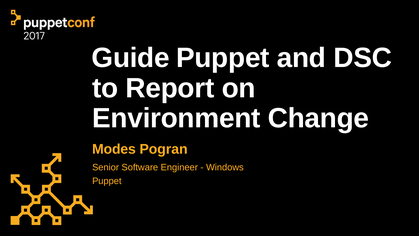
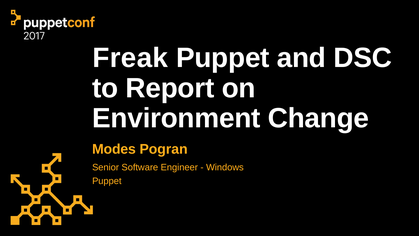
Guide: Guide -> Freak (130, 58)
